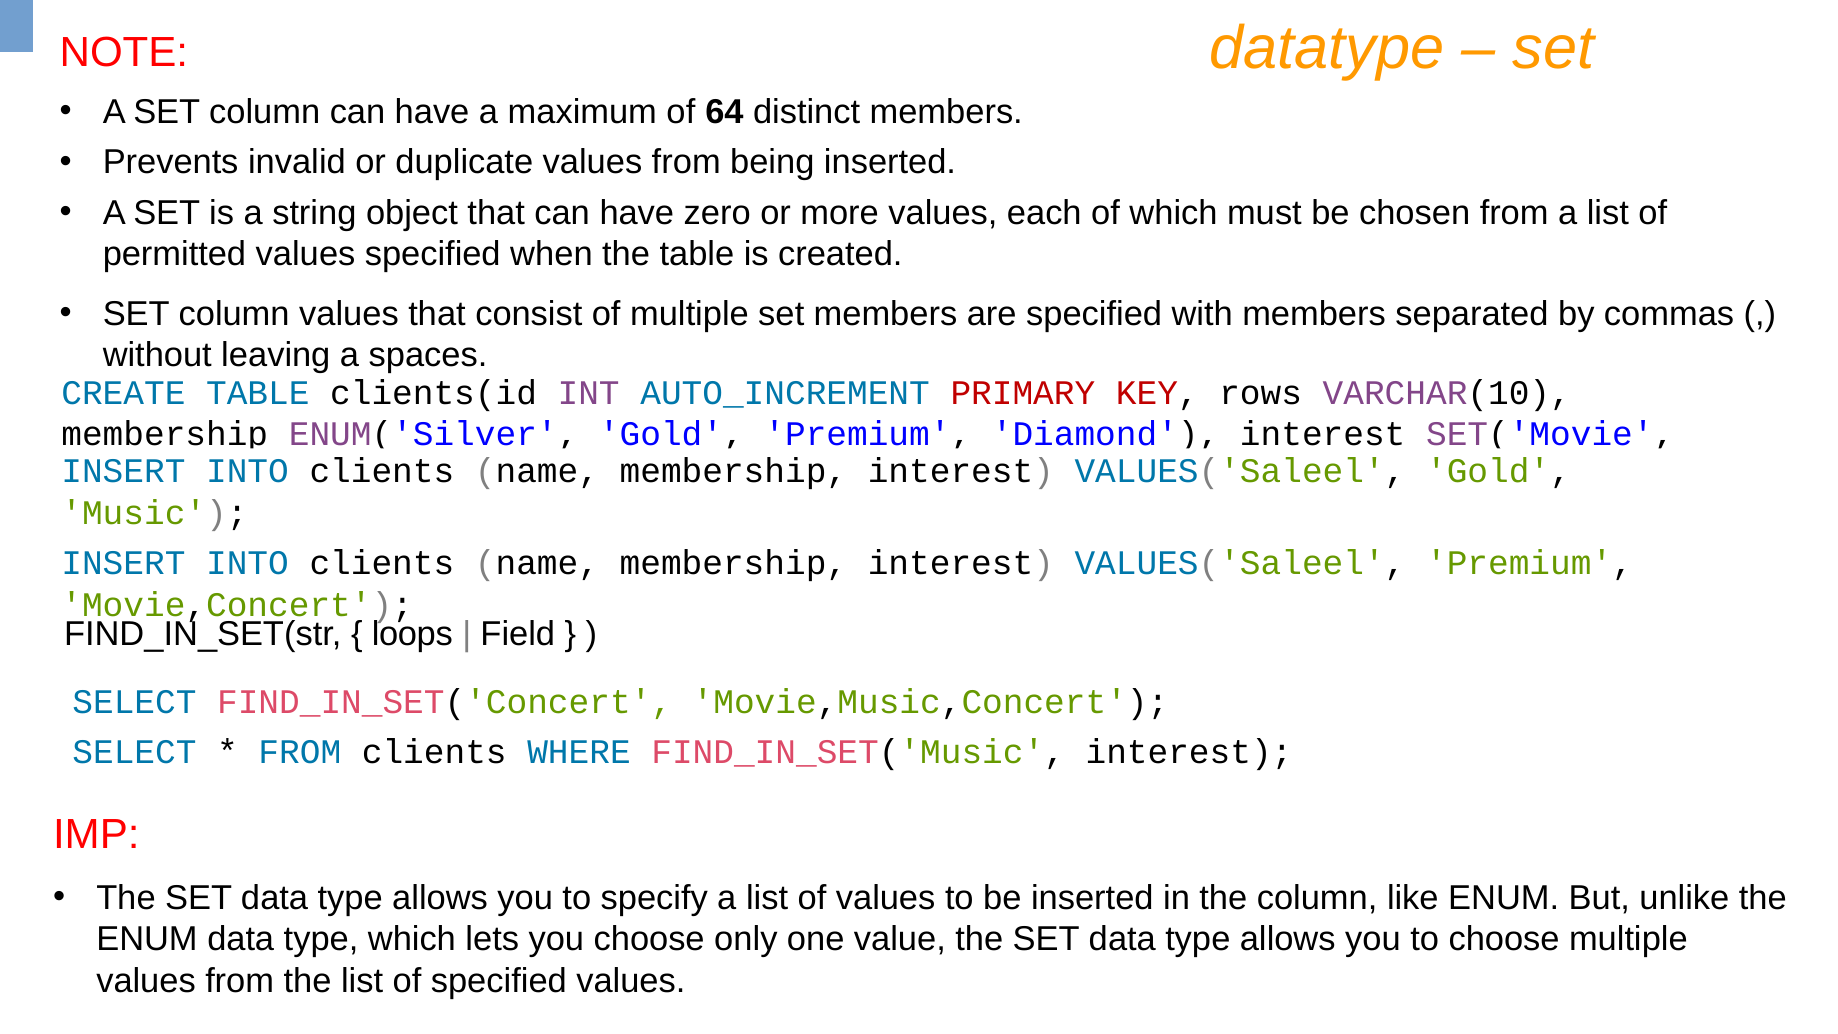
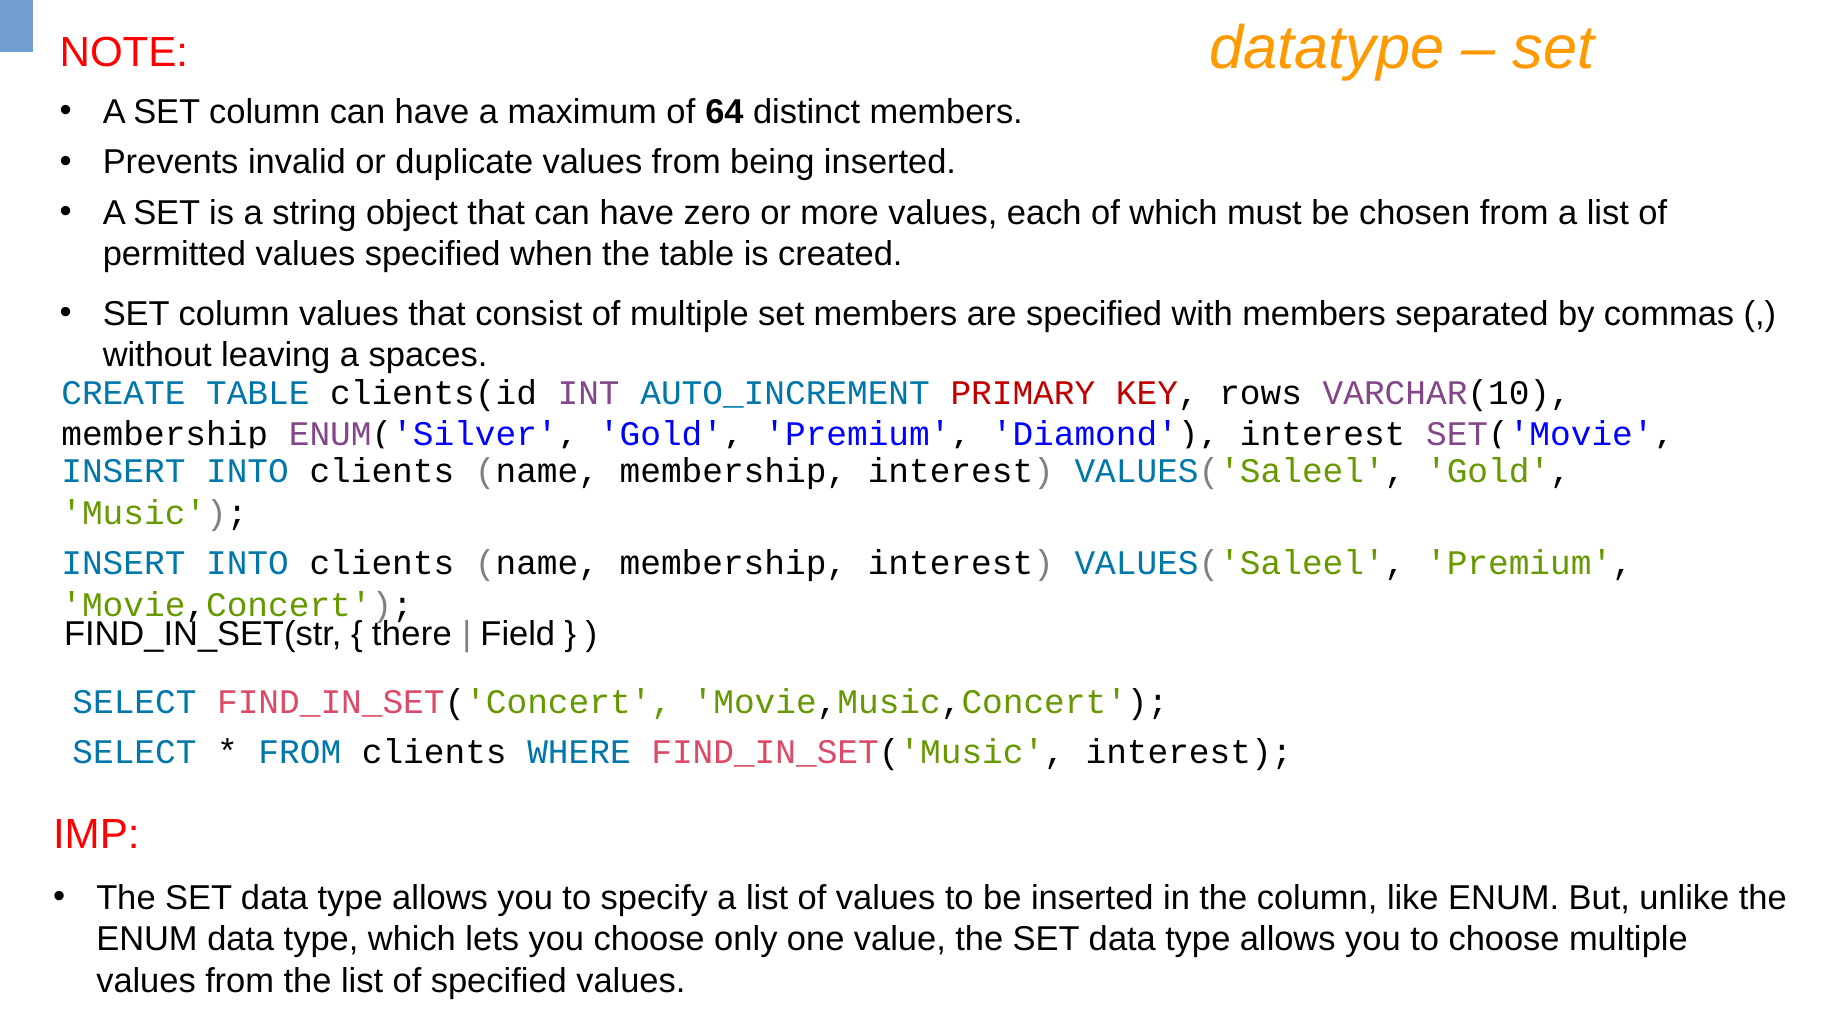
loops: loops -> there (412, 634)
